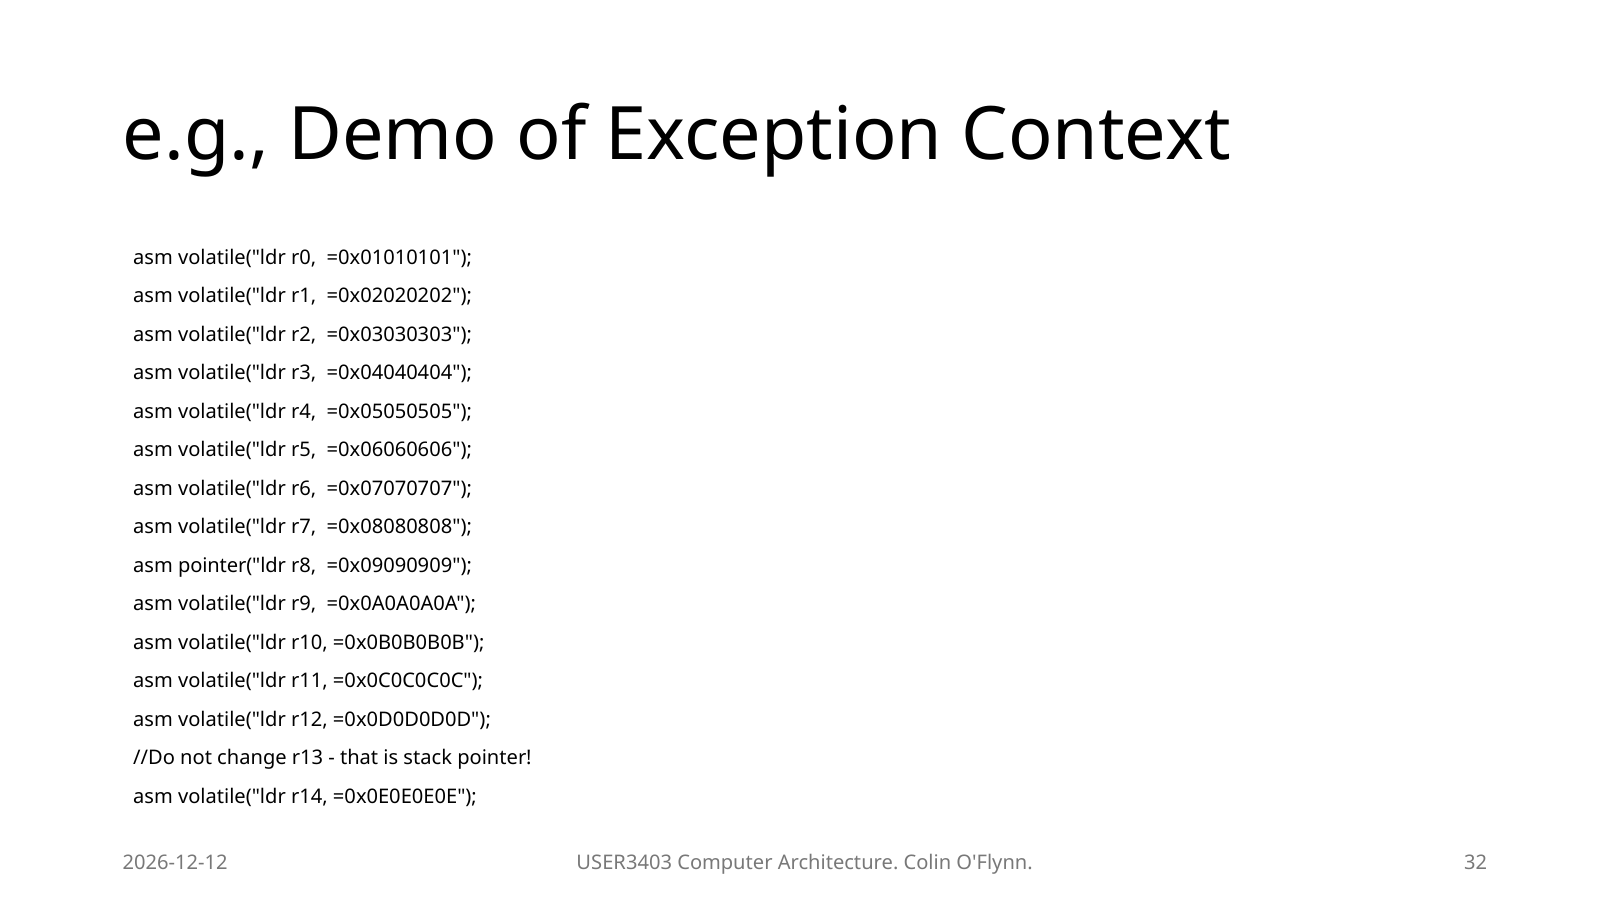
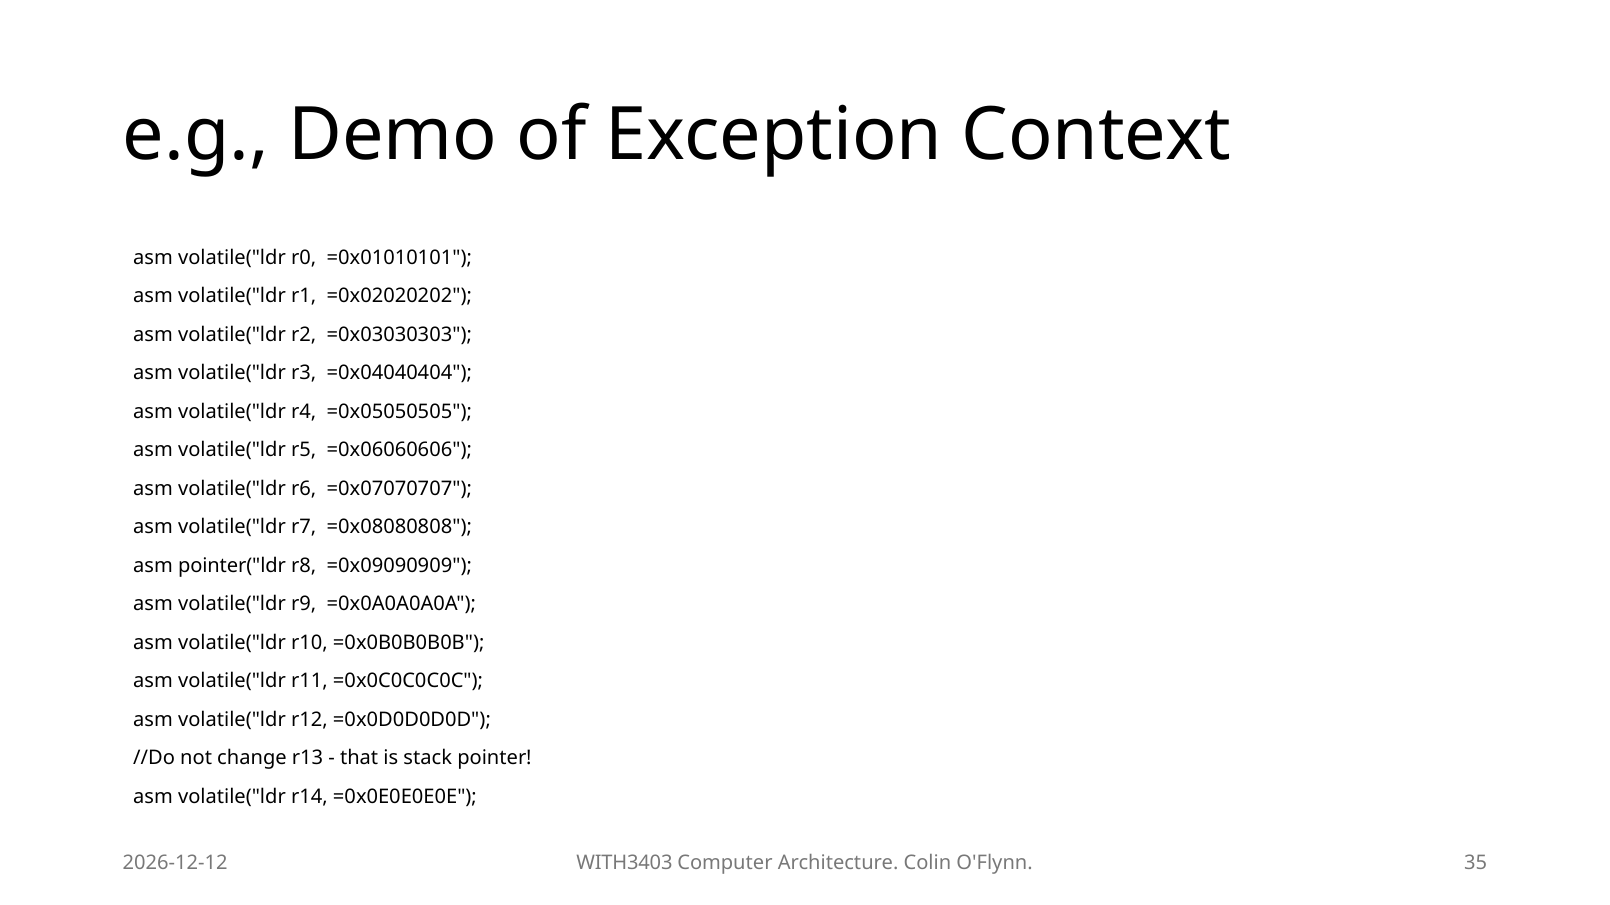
USER3403: USER3403 -> WITH3403 (624, 863)
32: 32 -> 35 (1476, 863)
